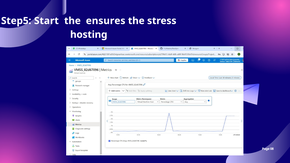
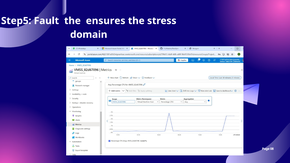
Start: Start -> Fault (46, 21)
hosting: hosting -> domain (89, 35)
